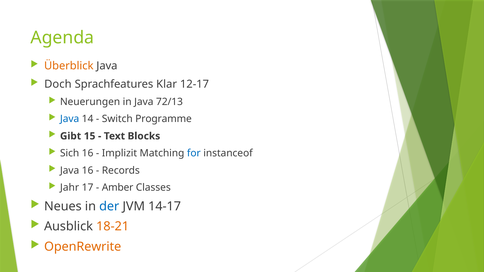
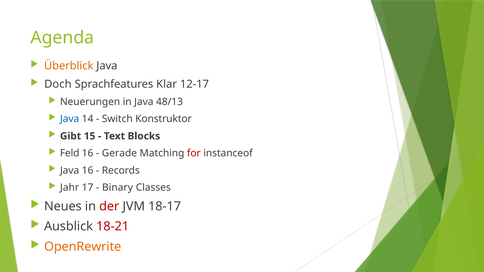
72/13: 72/13 -> 48/13 (170, 102)
Programme: Programme -> Konstruktor (164, 119)
Sich: Sich -> Feld (70, 153)
Implizit: Implizit -> Gerade (119, 153)
for colour: blue -> red (194, 153)
Amber: Amber -> Binary (118, 188)
der colour: blue -> red (109, 206)
14-17: 14-17 -> 18-17 (165, 206)
18-21 colour: orange -> red (113, 227)
